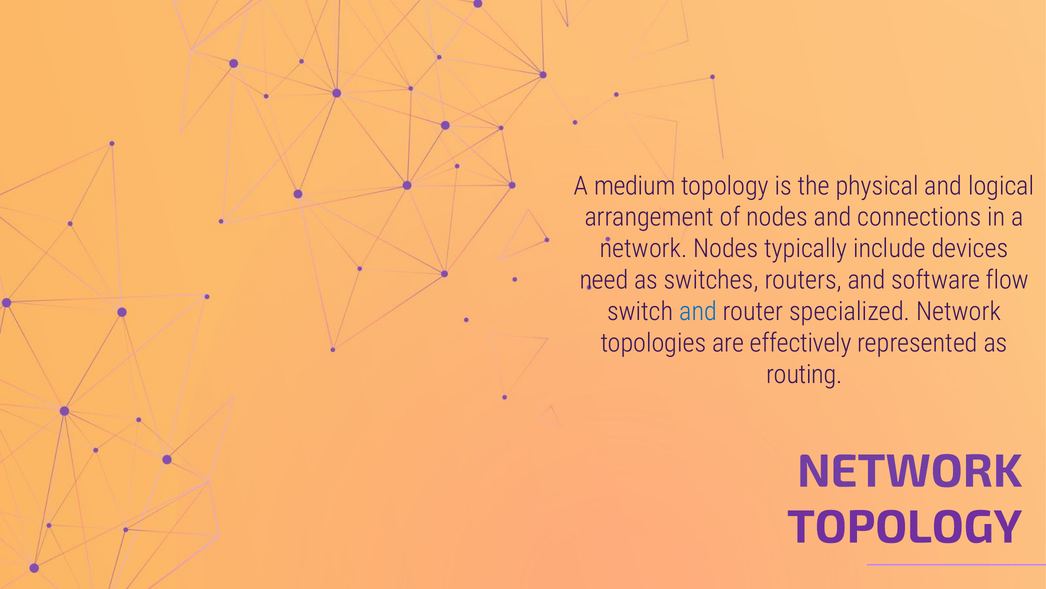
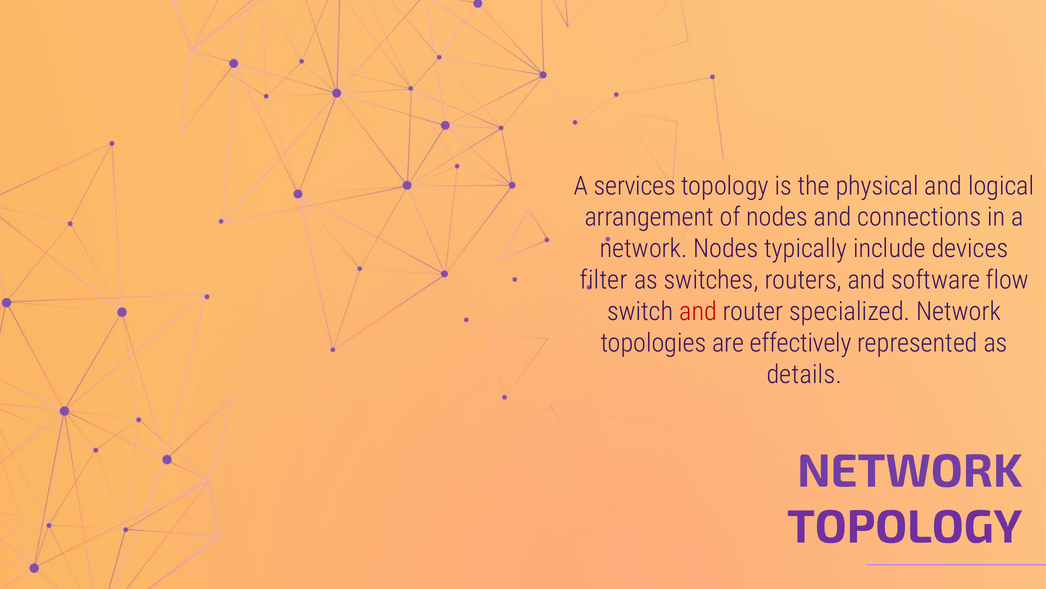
medium: medium -> services (635, 186)
need: need -> filter (604, 280)
and colour: blue -> red (698, 311)
routing: routing -> details (804, 374)
